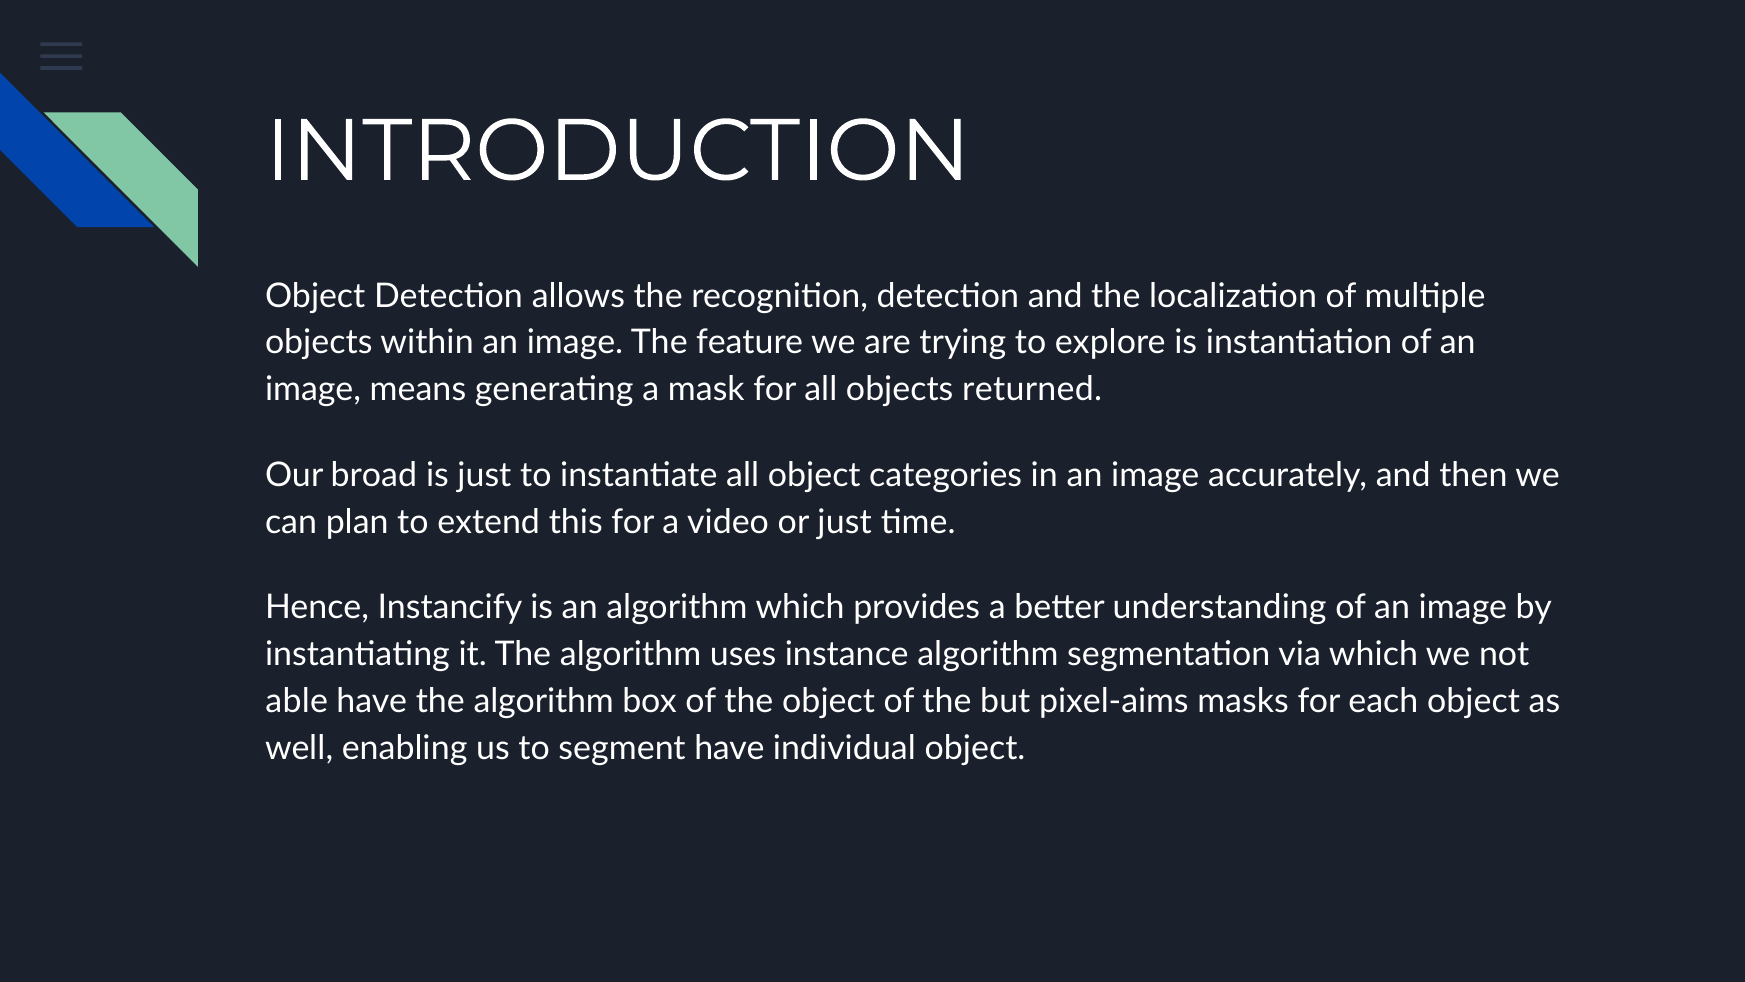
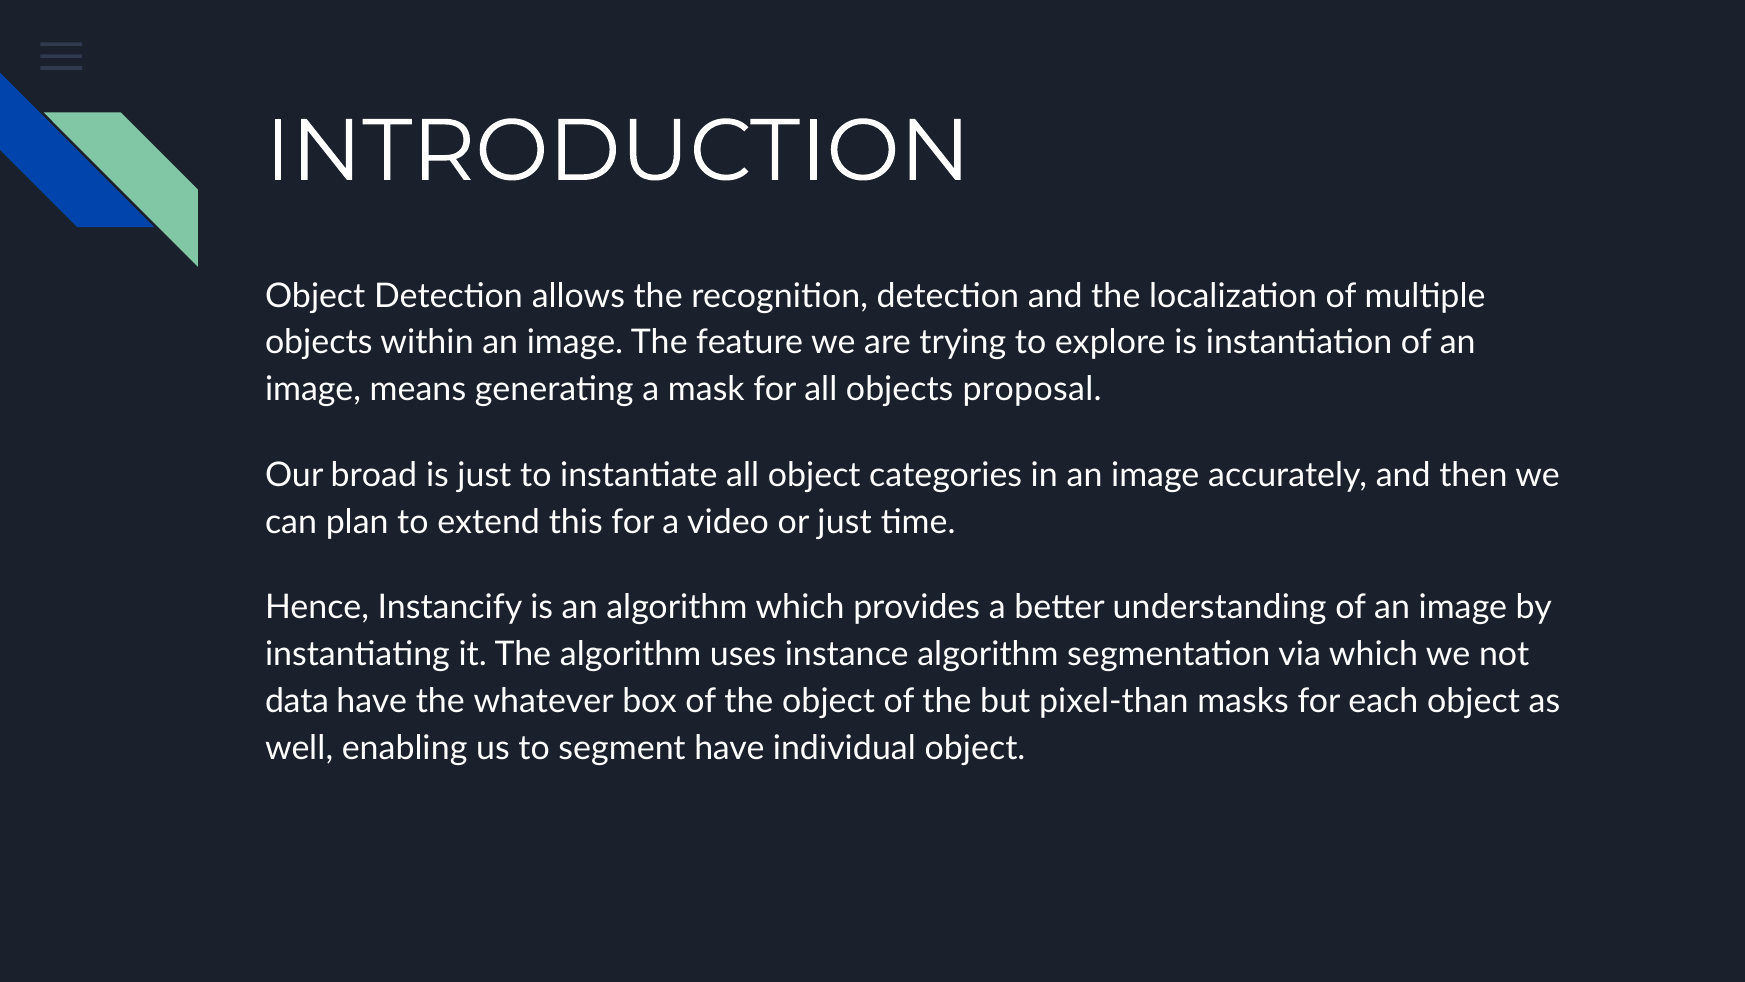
returned: returned -> proposal (1032, 389)
able: able -> data (297, 701)
have the algorithm: algorithm -> whatever (544, 701)
pixel-aims: pixel-aims -> pixel-than (1114, 701)
